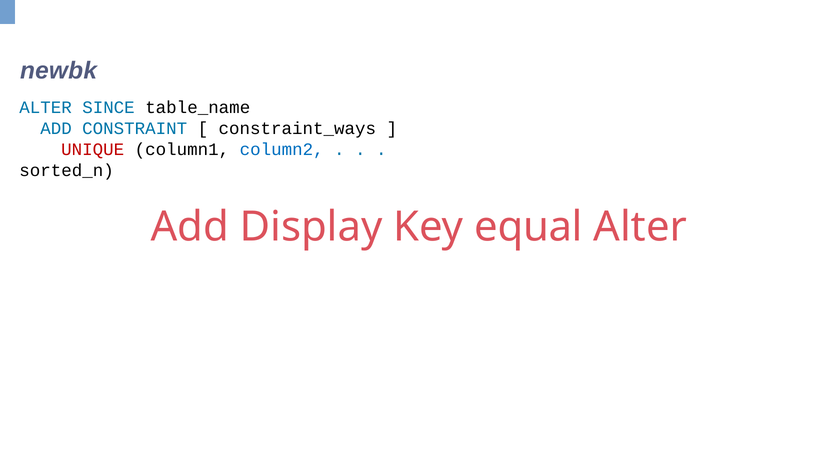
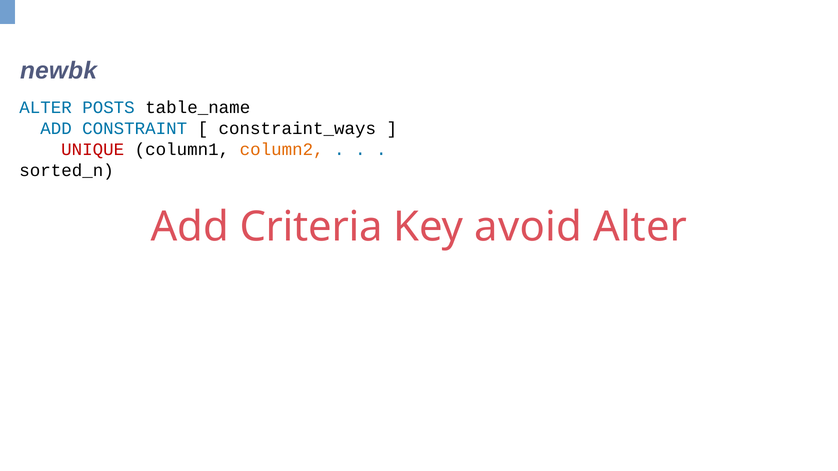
SINCE: SINCE -> POSTS (109, 108)
column2 colour: blue -> orange (282, 150)
Display: Display -> Criteria (311, 227)
equal: equal -> avoid (528, 227)
